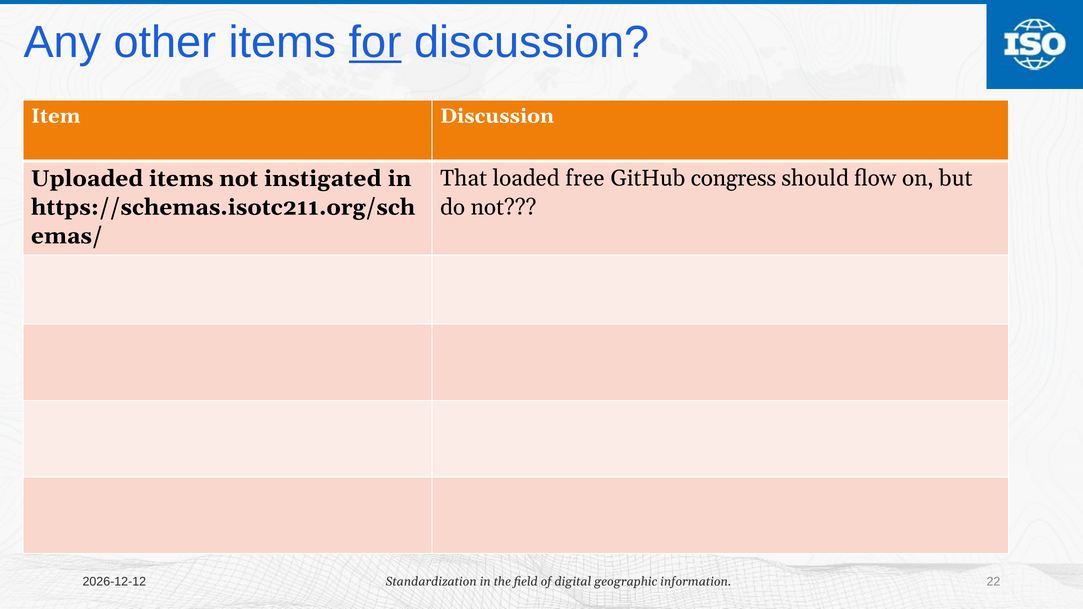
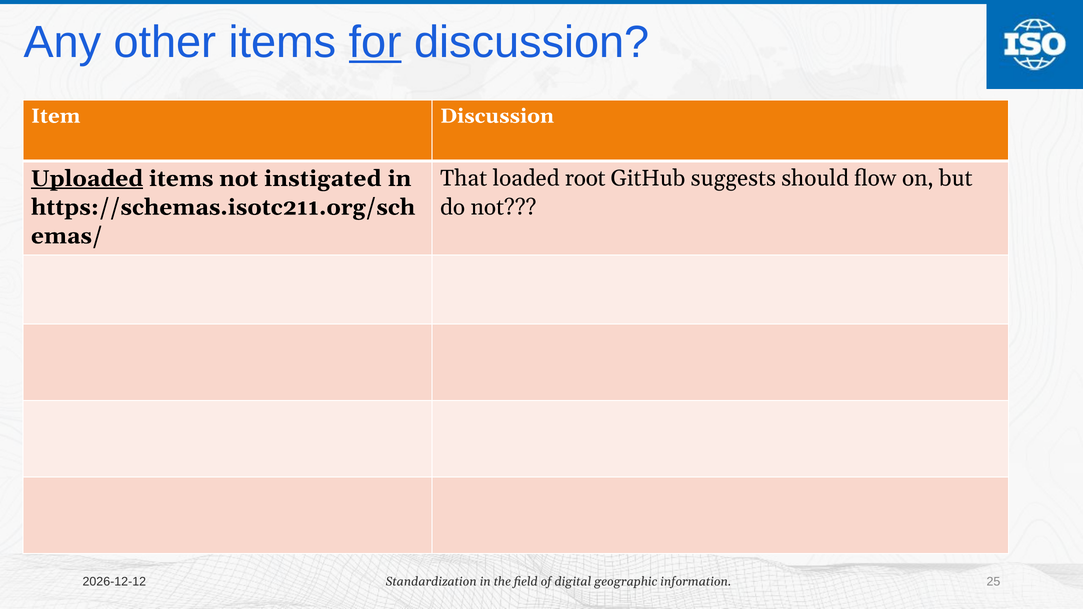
Uploaded underline: none -> present (87, 179)
free: free -> root (585, 179)
congress: congress -> suggests (733, 179)
22: 22 -> 25 (993, 582)
